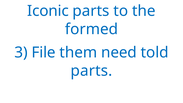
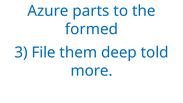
Iconic: Iconic -> Azure (48, 11)
need: need -> deep (119, 52)
parts: parts -> more (92, 71)
